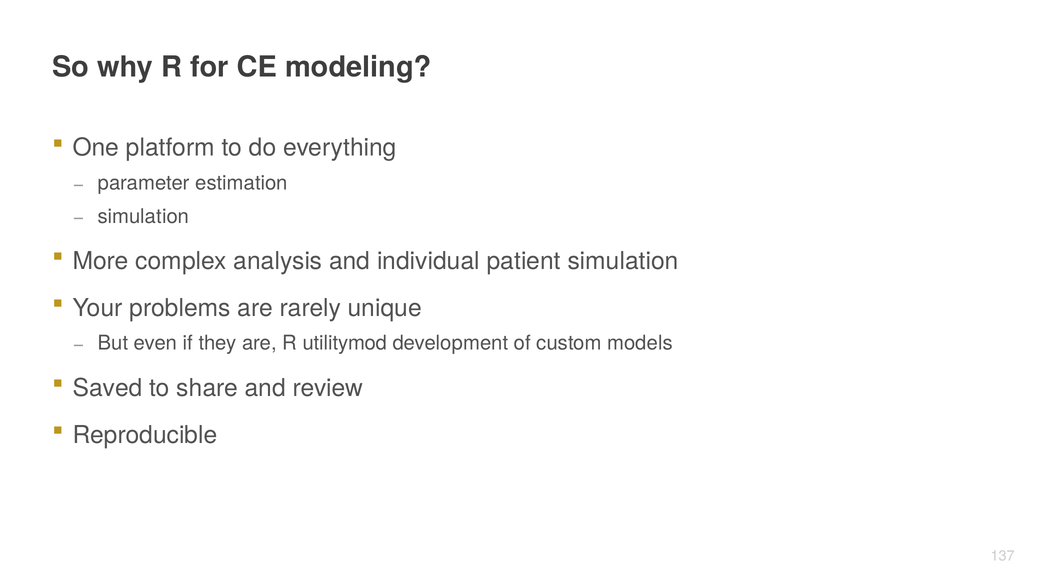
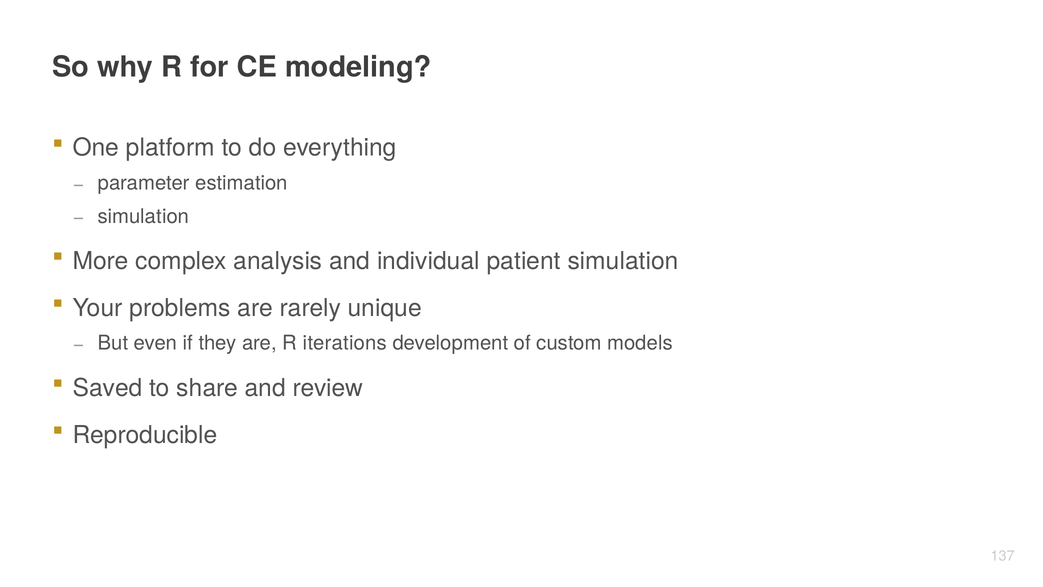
utilitymod: utilitymod -> iterations (345, 343)
